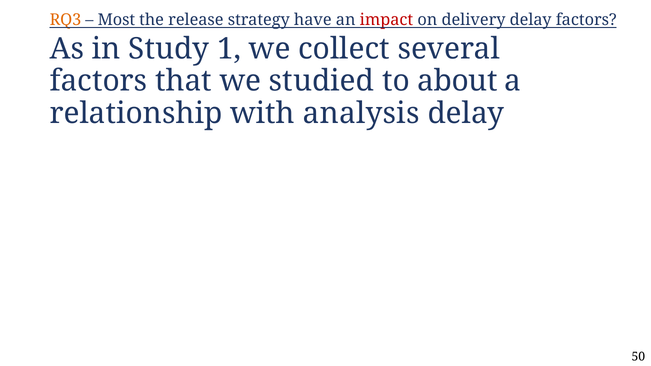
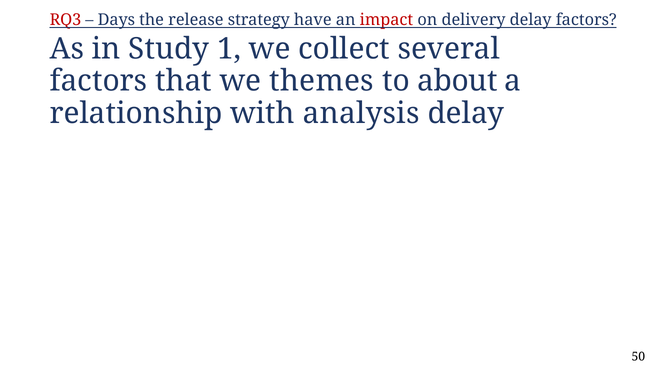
RQ3 colour: orange -> red (65, 20)
Most: Most -> Days (116, 20)
studied: studied -> themes (322, 81)
